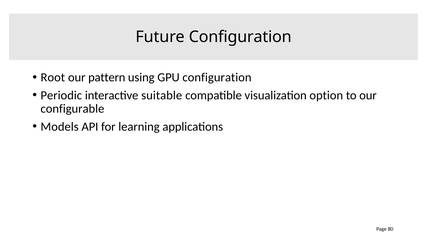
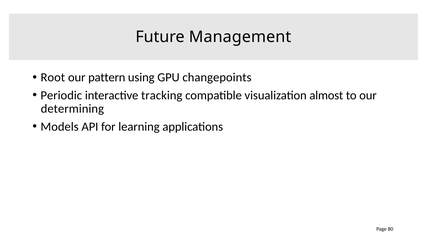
Future Configuration: Configuration -> Management (240, 37)
GPU configuration: configuration -> changepoints (217, 78)
suitable: suitable -> tracking (162, 95)
option: option -> almost (326, 95)
configurable: configurable -> determining (72, 109)
